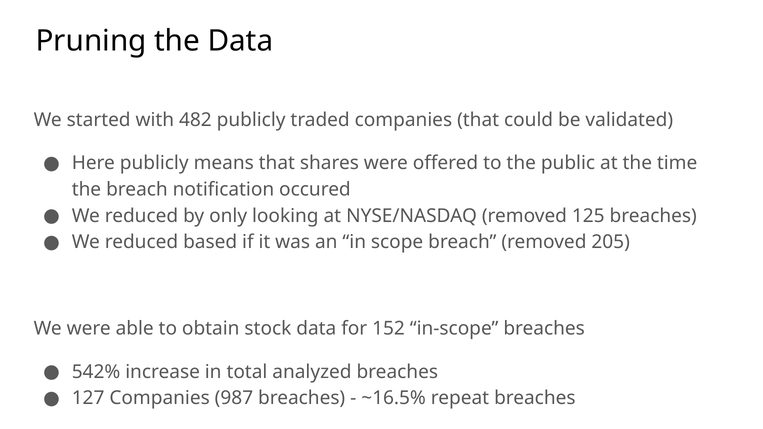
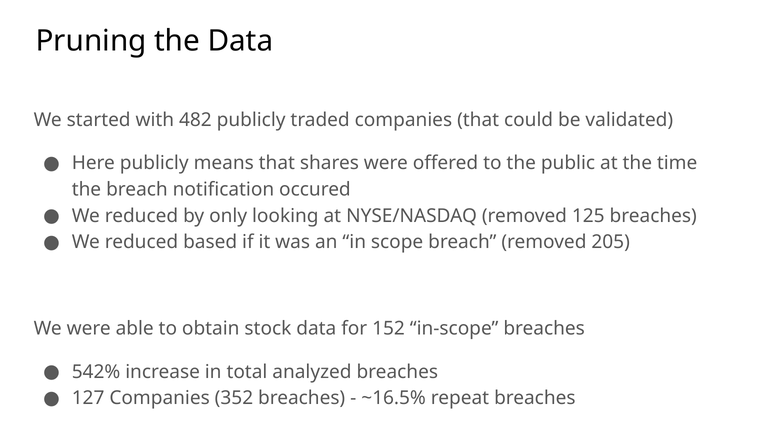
987: 987 -> 352 (234, 398)
